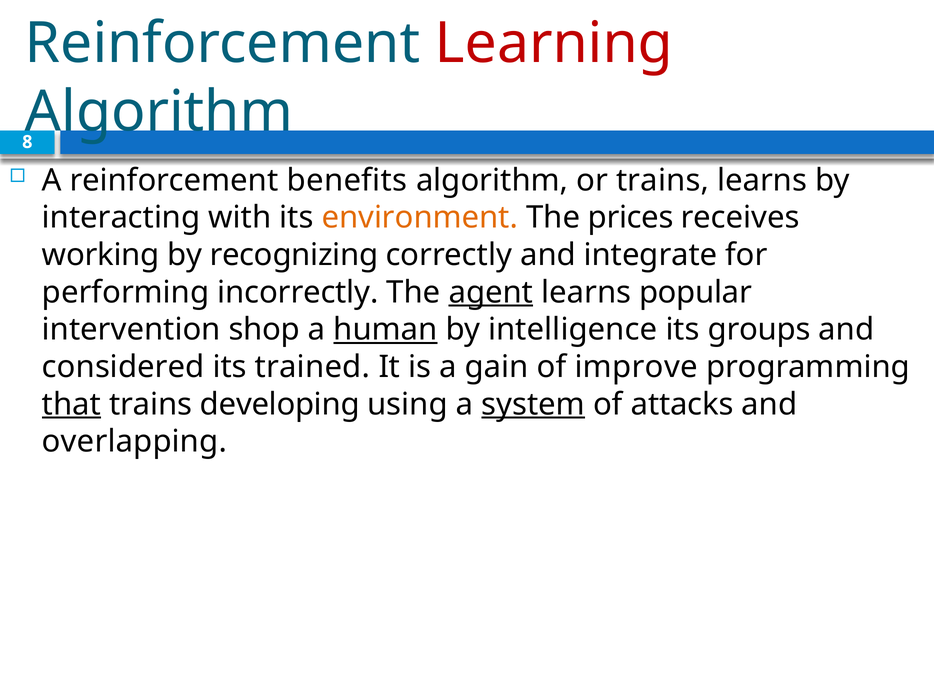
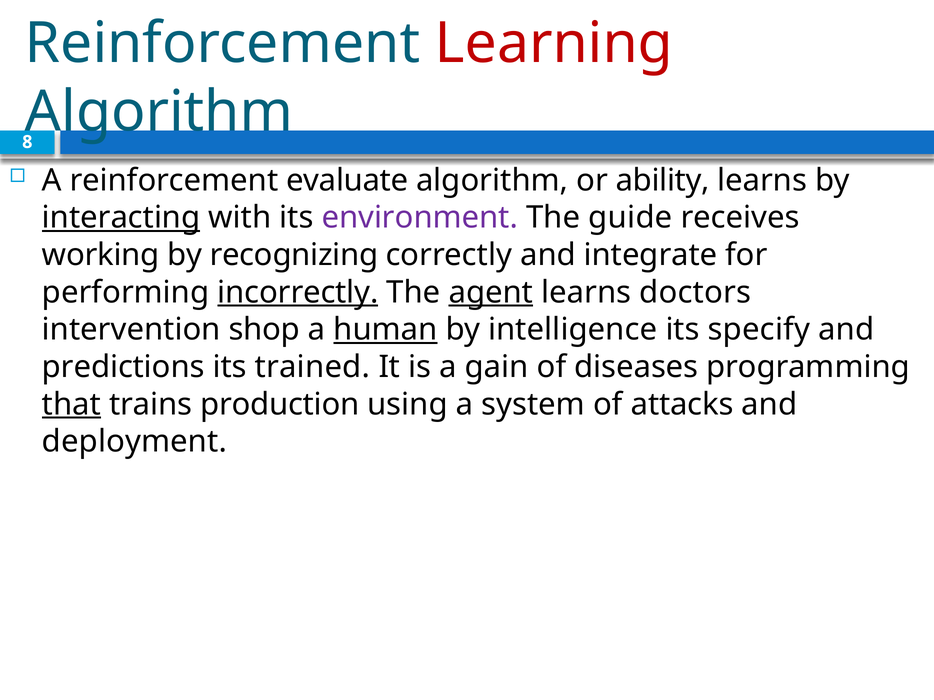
benefits: benefits -> evaluate (347, 180)
or trains: trains -> ability (663, 180)
interacting underline: none -> present (121, 218)
environment colour: orange -> purple (420, 218)
prices: prices -> guide (630, 218)
incorrectly underline: none -> present (298, 292)
popular: popular -> doctors (695, 292)
groups: groups -> specify (759, 330)
considered: considered -> predictions (123, 367)
improve: improve -> diseases (636, 367)
developing: developing -> production (280, 405)
system underline: present -> none (533, 405)
overlapping: overlapping -> deployment (134, 442)
